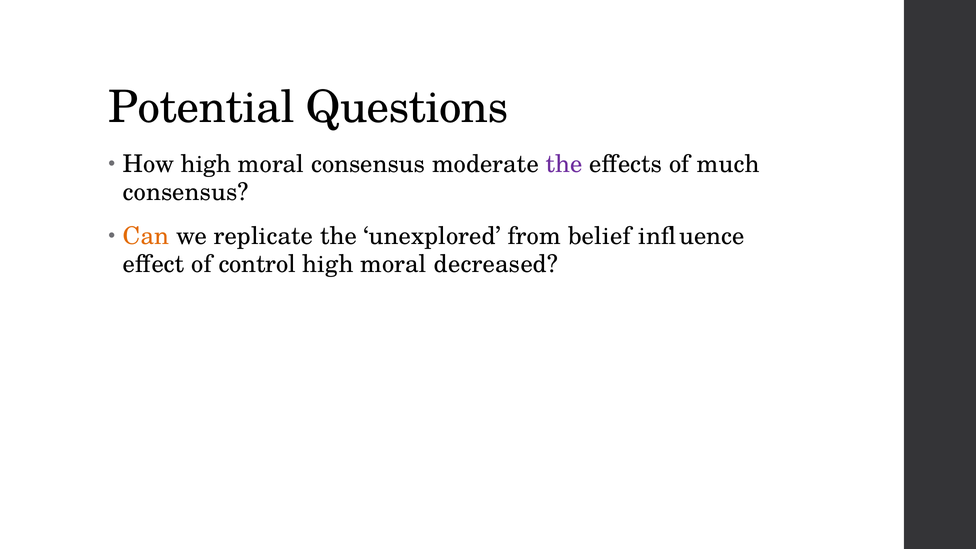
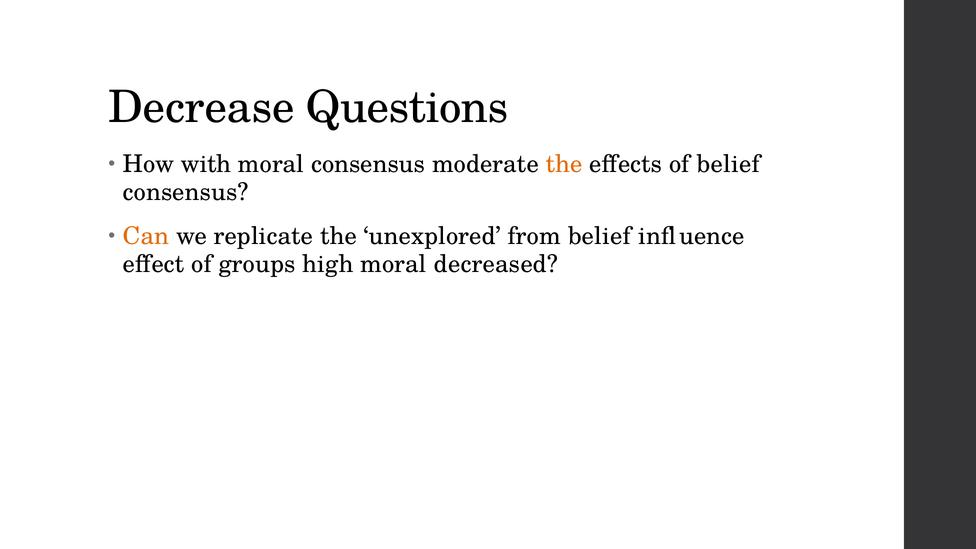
Potential: Potential -> Decrease (201, 107)
How high: high -> with (206, 164)
the colour: purple -> orange (564, 164)
of much: much -> belief (728, 164)
control: control -> groups (257, 264)
